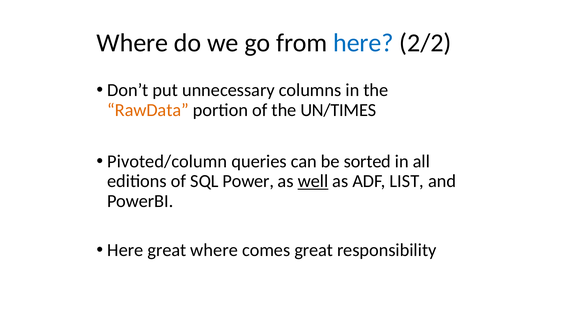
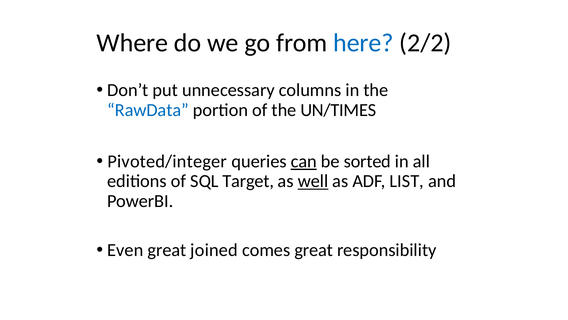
RawData colour: orange -> blue (148, 110)
Pivoted/column: Pivoted/column -> Pivoted/integer (167, 161)
can underline: none -> present (304, 161)
Power: Power -> Target (248, 181)
Here: Here -> Even (125, 250)
great where: where -> joined (214, 250)
